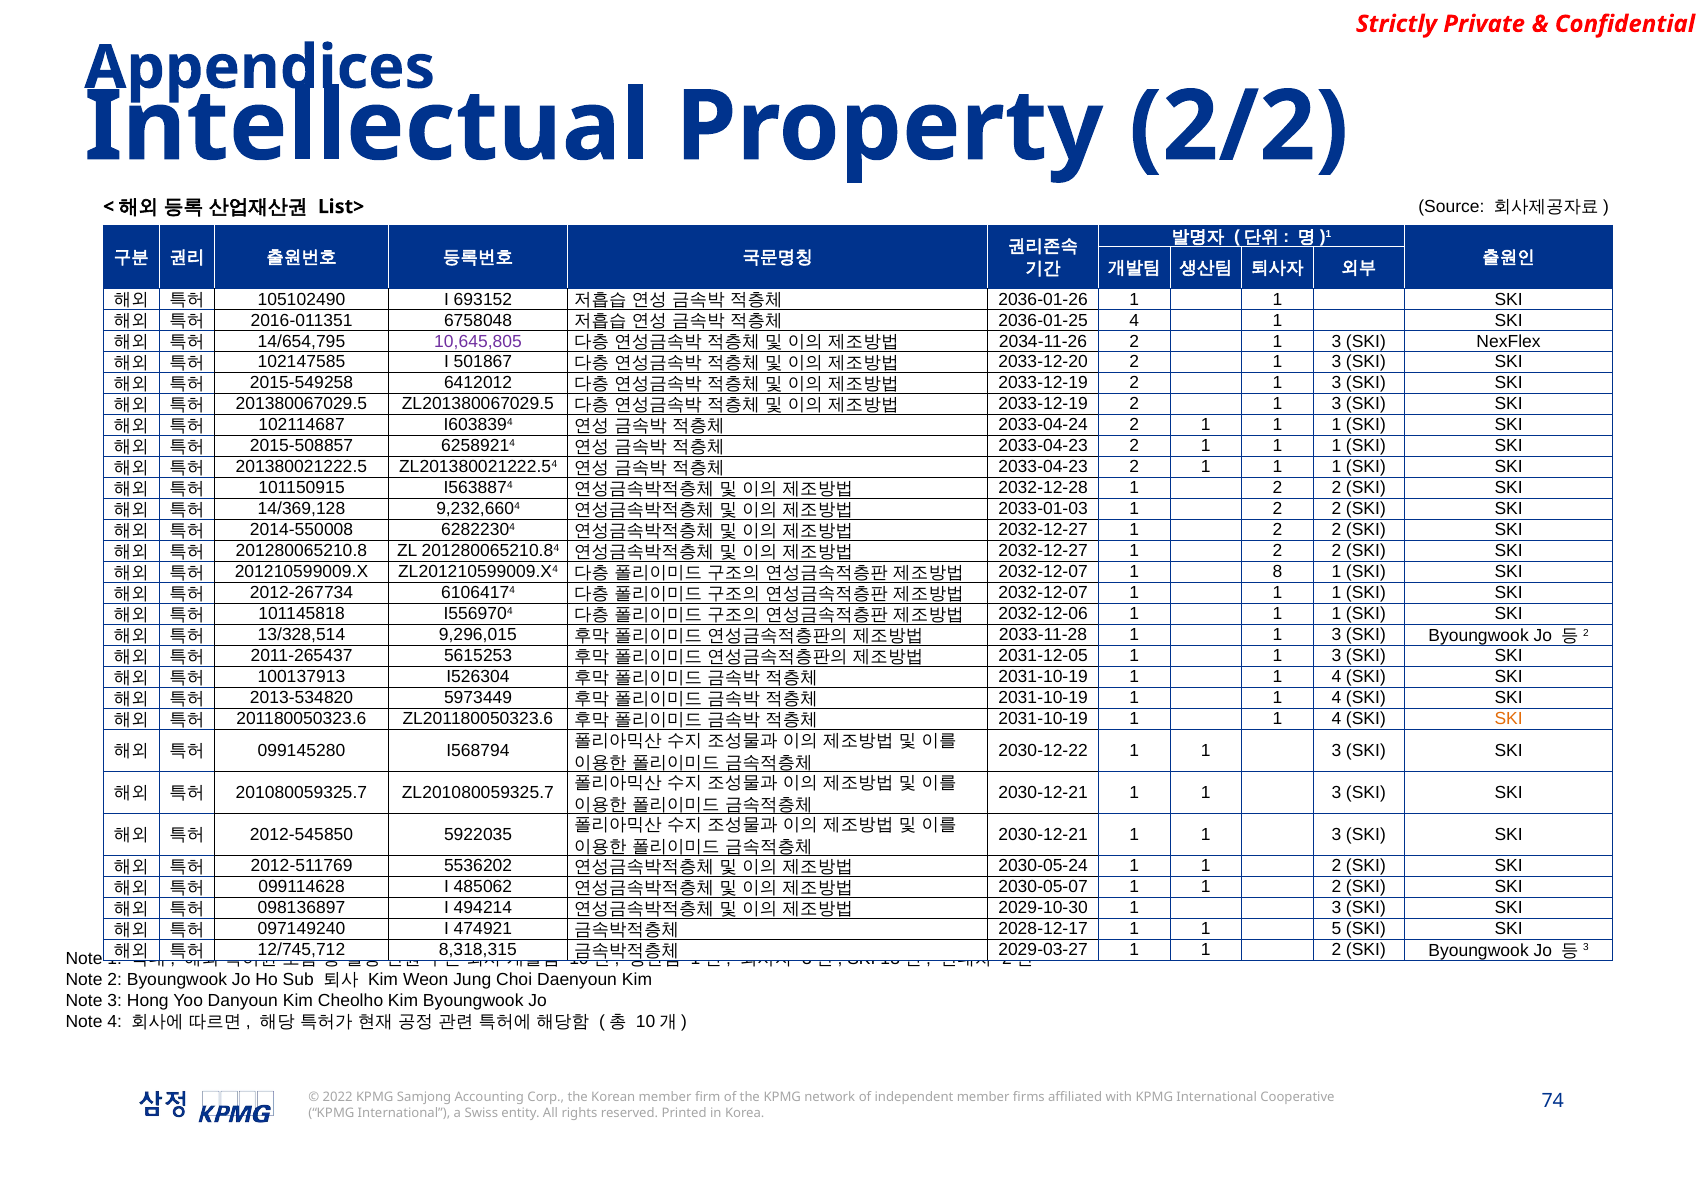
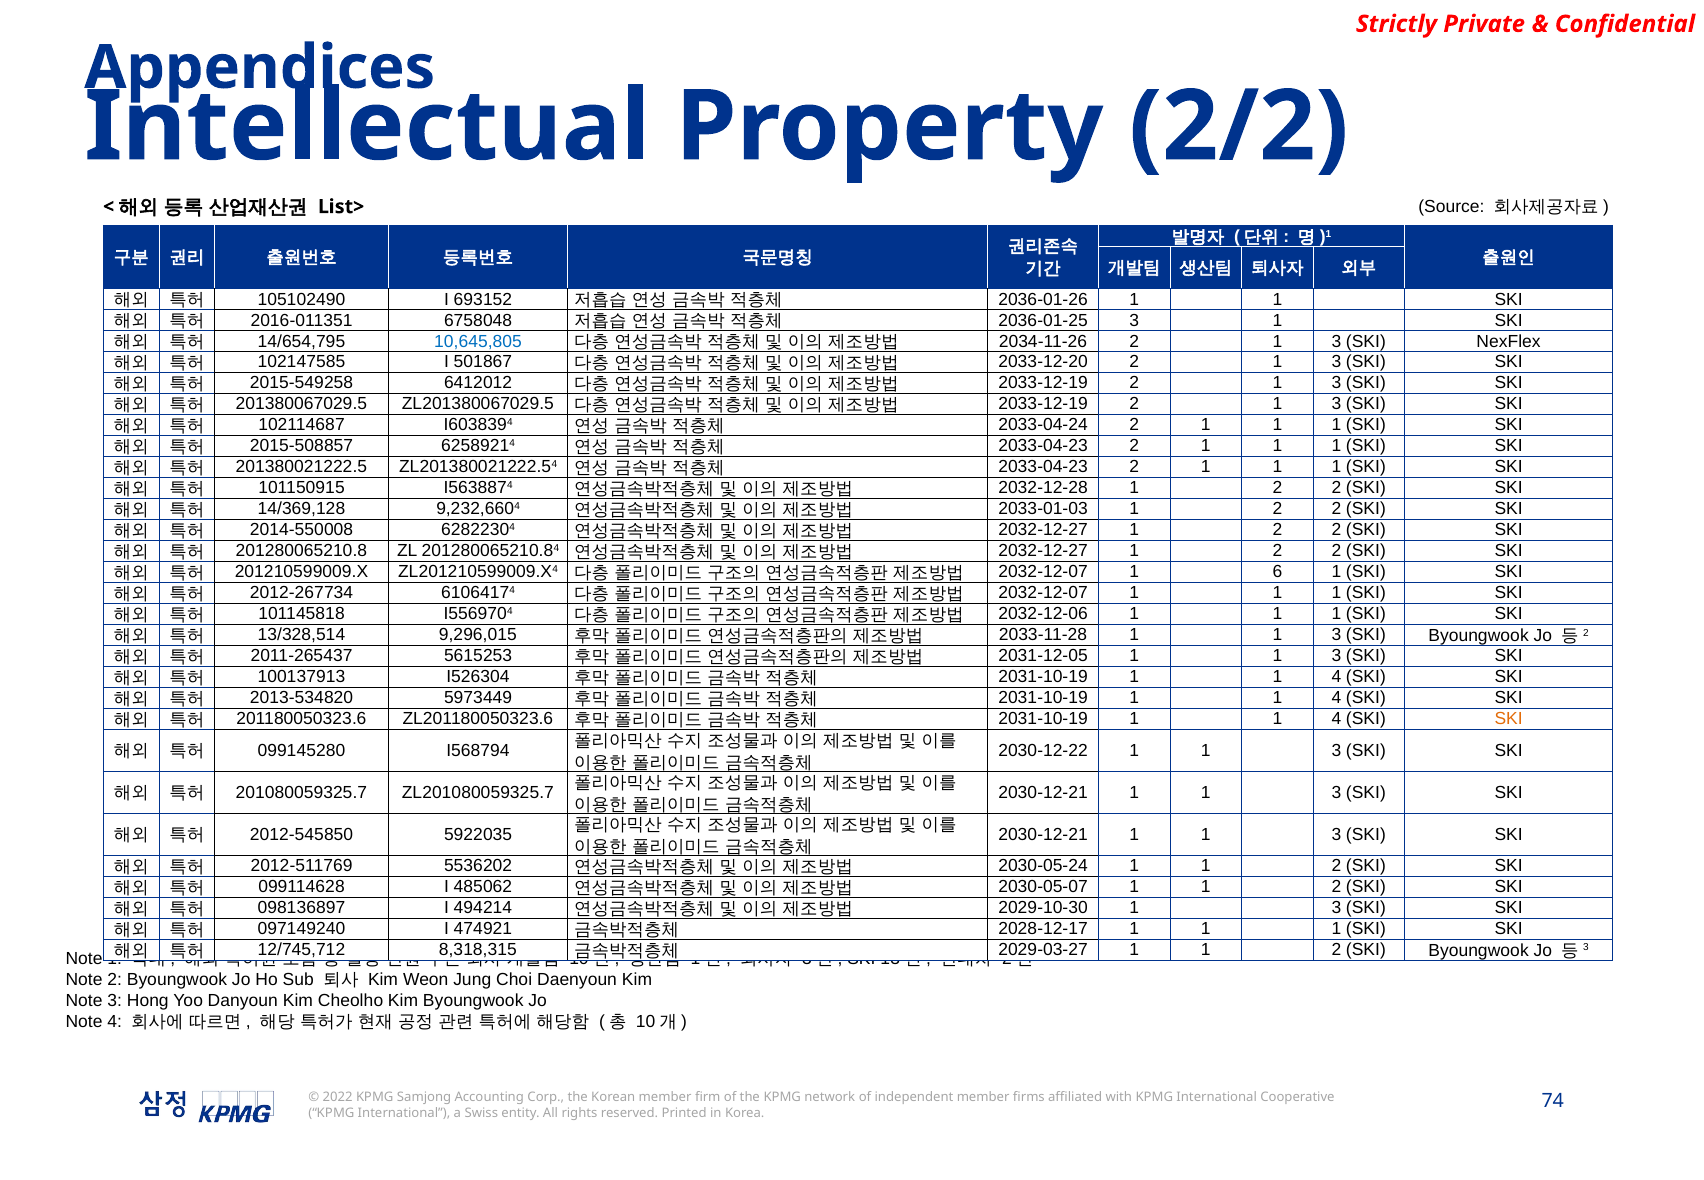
2036-01-25 4: 4 -> 3 (1134, 320)
10,645,805 colour: purple -> blue (478, 341)
8: 8 -> 6 (1277, 572)
2028-12-17 1 1 5: 5 -> 1 (1336, 929)
